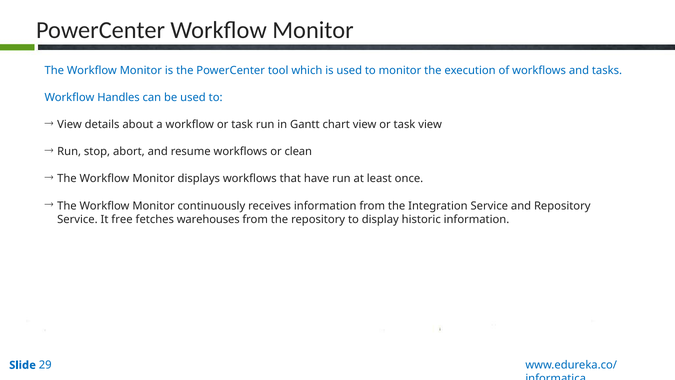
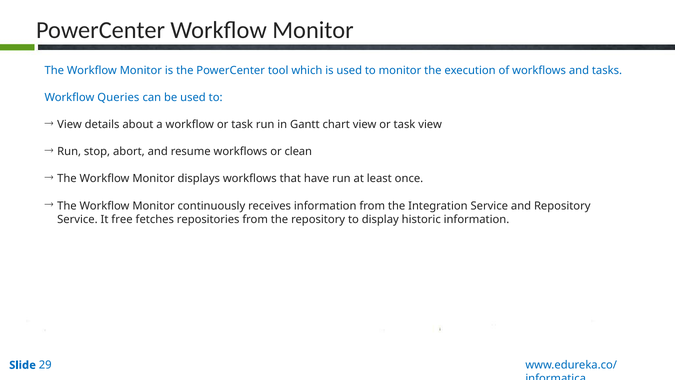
Handles: Handles -> Queries (118, 98)
warehouses: warehouses -> repositories (208, 219)
